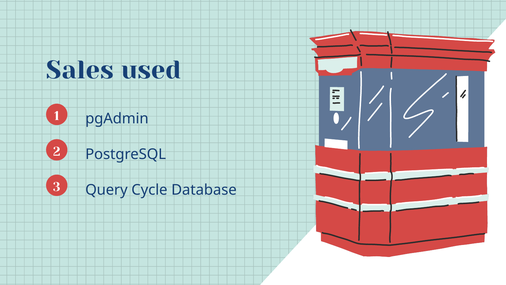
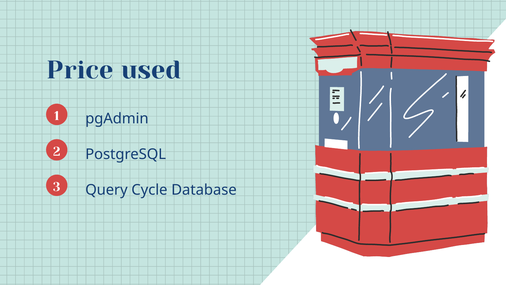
Sales: Sales -> Price (80, 70)
